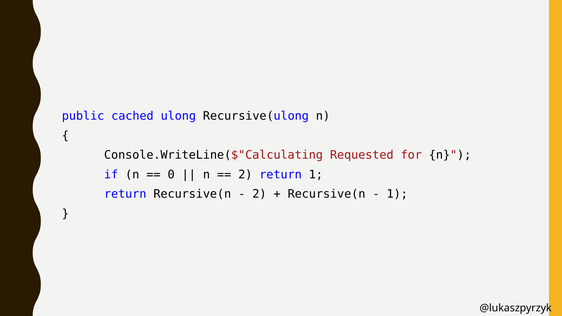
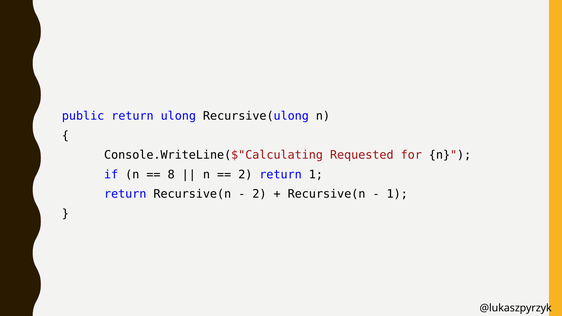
public cached: cached -> return (132, 116)
0: 0 -> 8 (171, 175)
